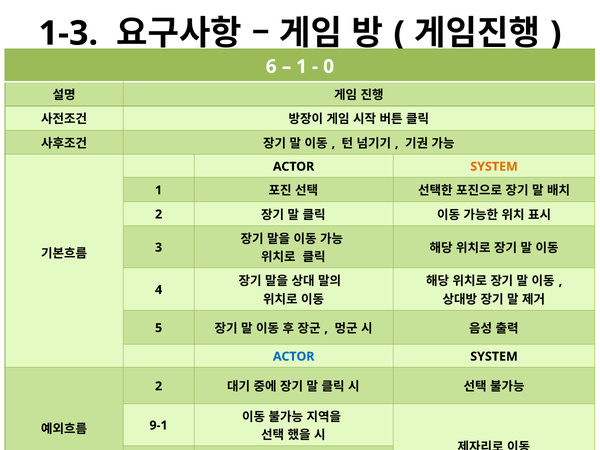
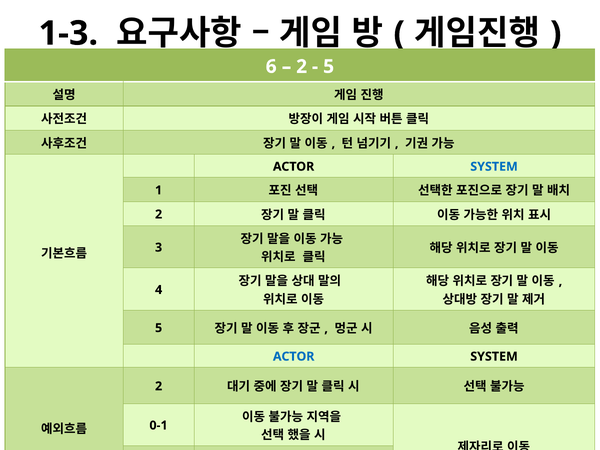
1: 1 -> 2 (302, 67)
0: 0 -> 5 (329, 67)
SYSTEM colour: orange -> blue (494, 167)
9-1: 9-1 -> 0-1 (159, 425)
